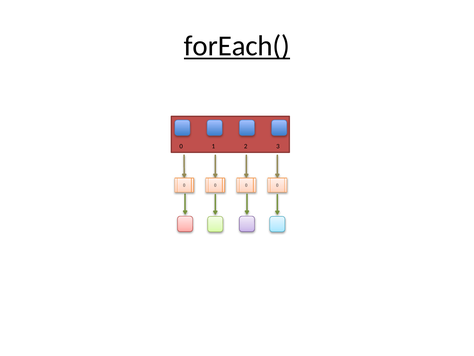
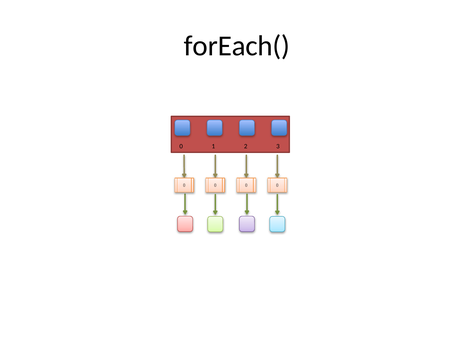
forEach( underline: present -> none (237, 46)
